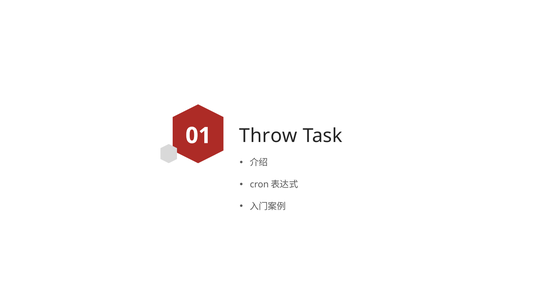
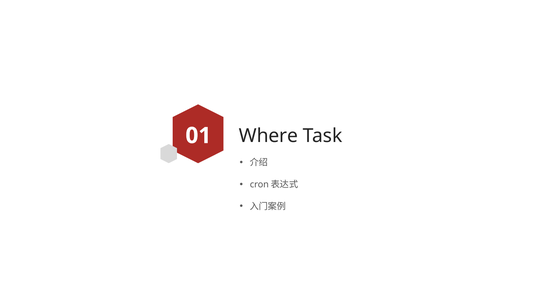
Throw: Throw -> Where (268, 136)
